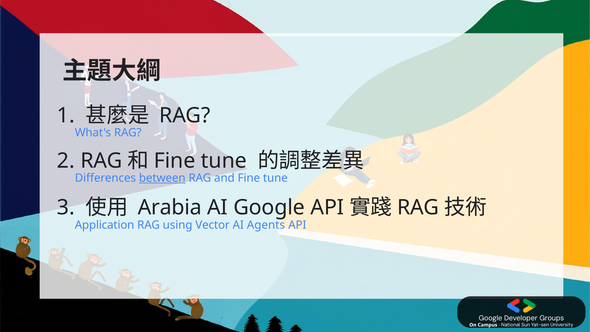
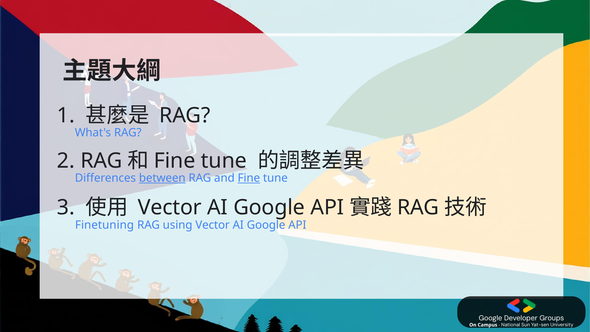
Fine underline: none -> present (249, 178)
Arabia: Arabia -> Vector (170, 208)
Application: Application -> Finetuning (104, 225)
Agents: Agents -> Google (266, 225)
